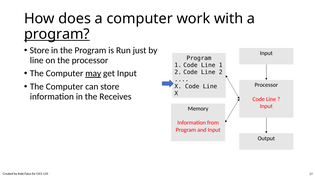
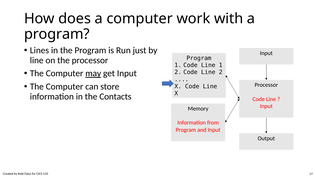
program underline: present -> none (57, 34)
Store: Store -> Lines (39, 50)
Receives: Receives -> Contacts (115, 97)
